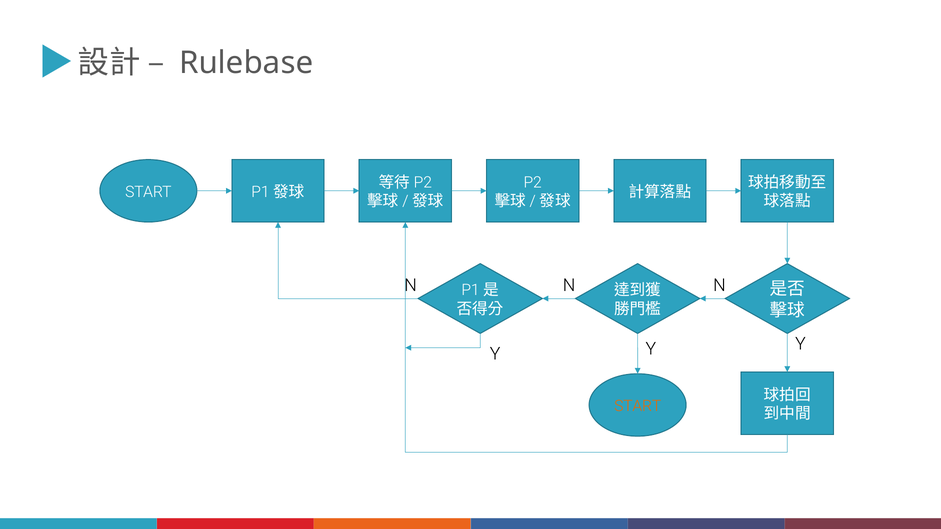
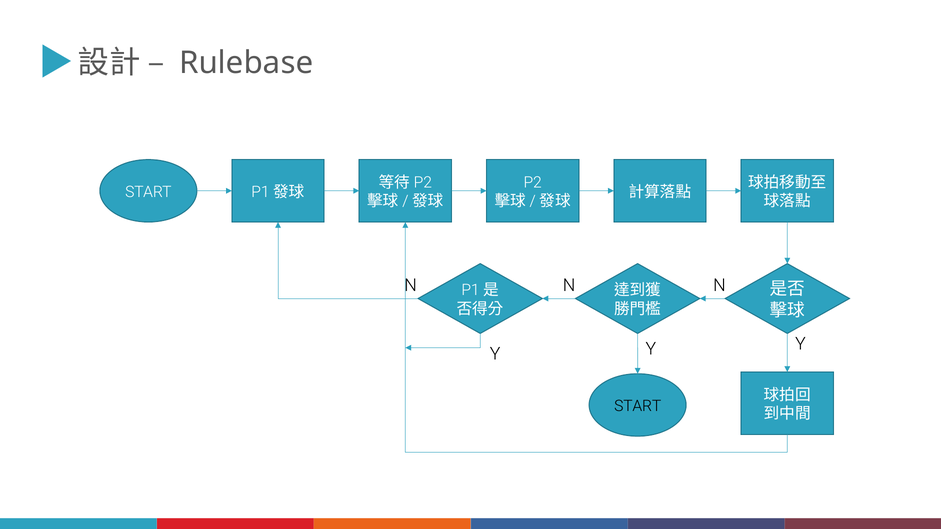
START colour: orange -> black (638, 406)
